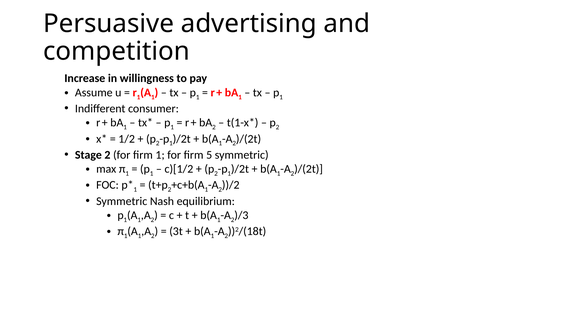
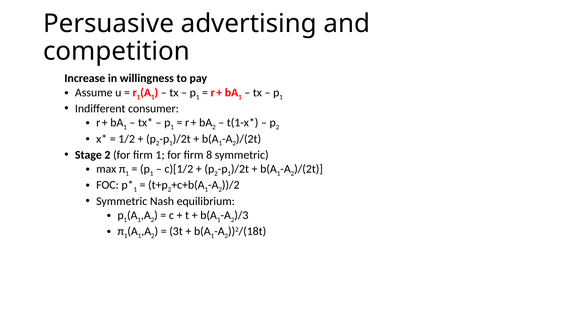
5: 5 -> 8 (209, 155)
